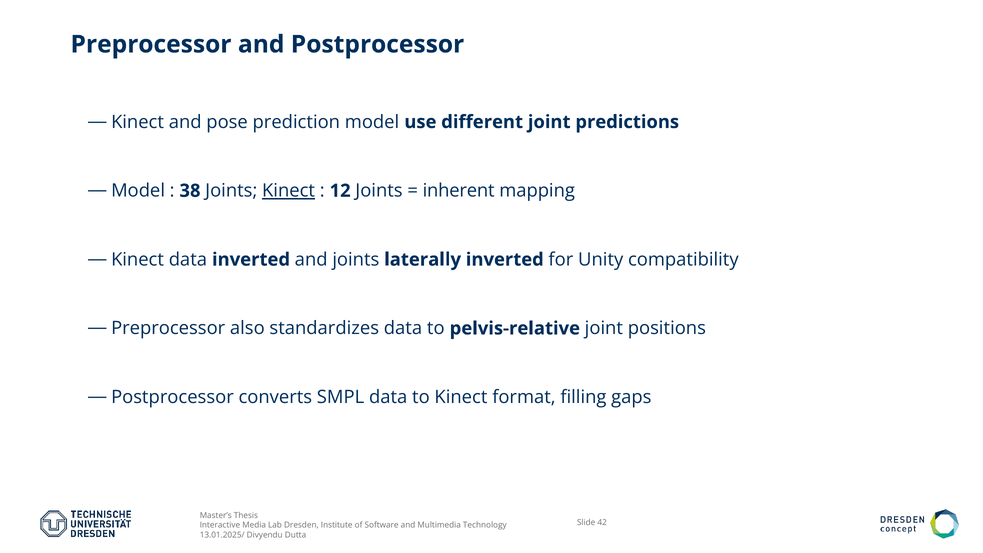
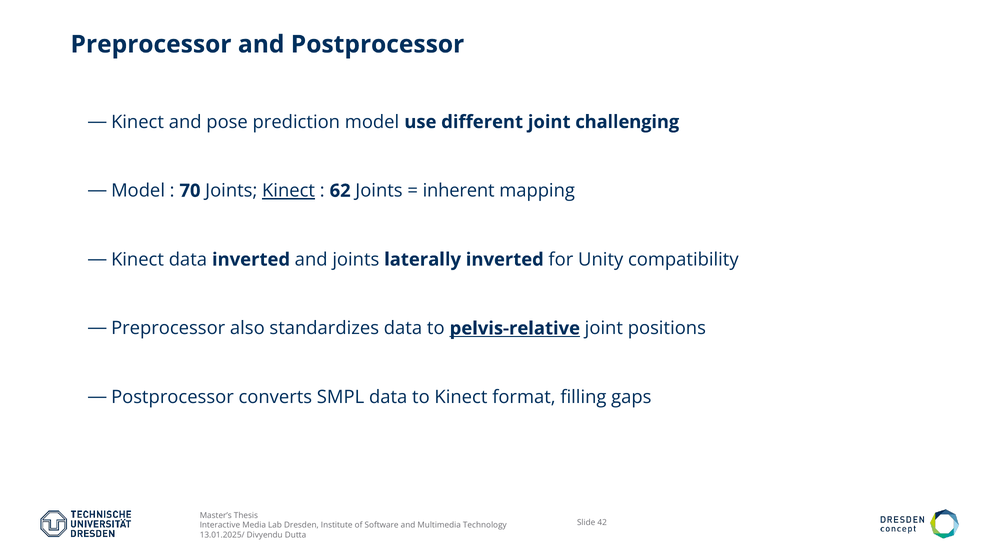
predictions: predictions -> challenging (627, 122)
38: 38 -> 70 (190, 191)
12: 12 -> 62 (340, 191)
pelvis-relative underline: none -> present (515, 328)
